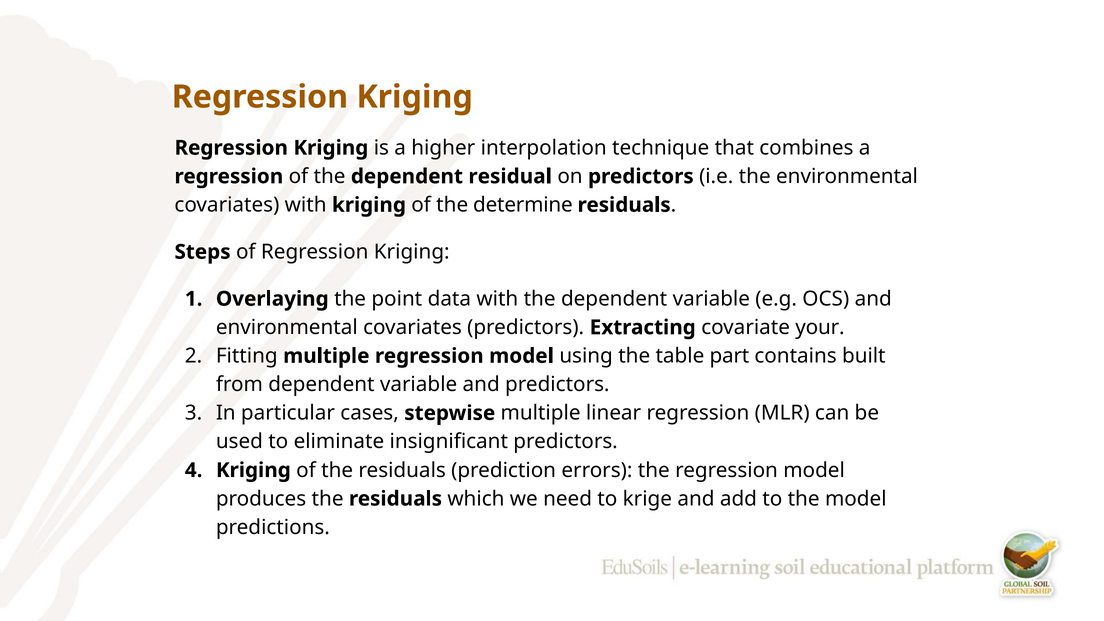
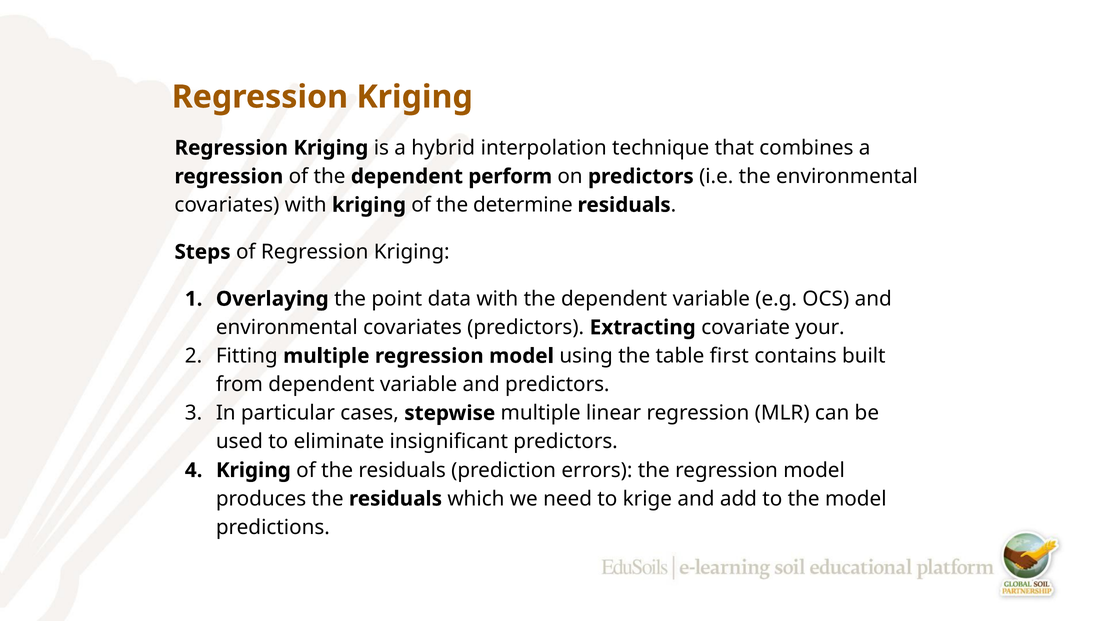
higher: higher -> hybrid (443, 148)
residual: residual -> perform (510, 176)
part: part -> first (729, 356)
